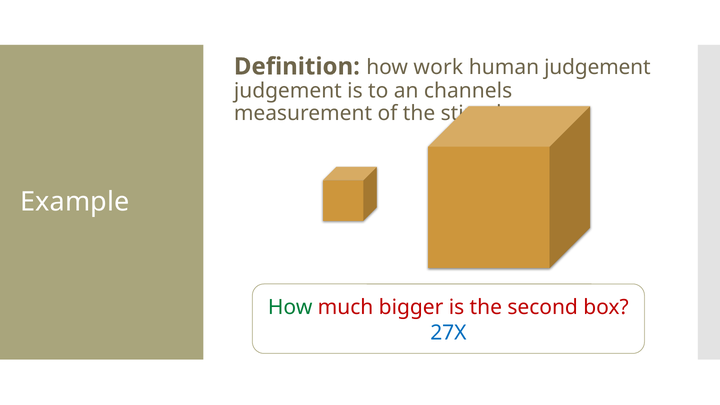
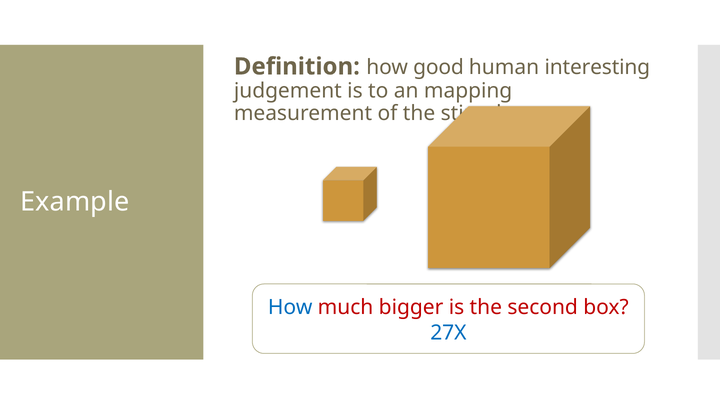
work: work -> good (439, 68)
human judgement: judgement -> interesting (597, 68)
channels: channels -> mapping (468, 91)
How colour: green -> blue (290, 308)
